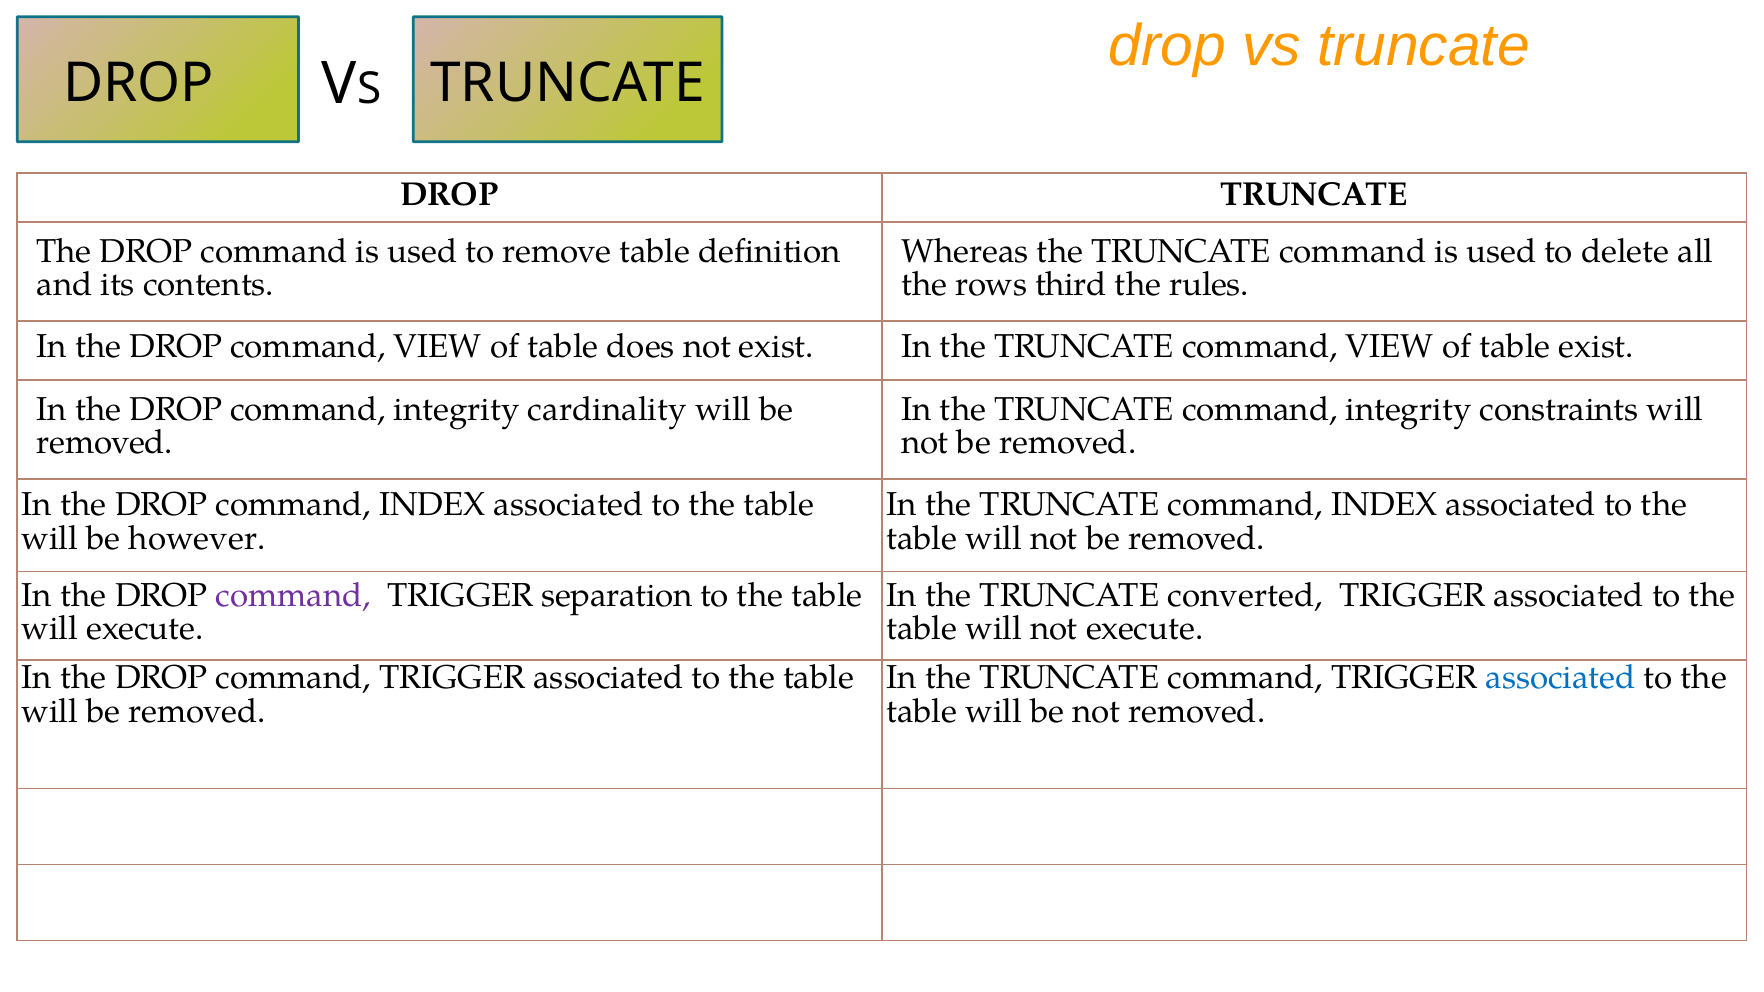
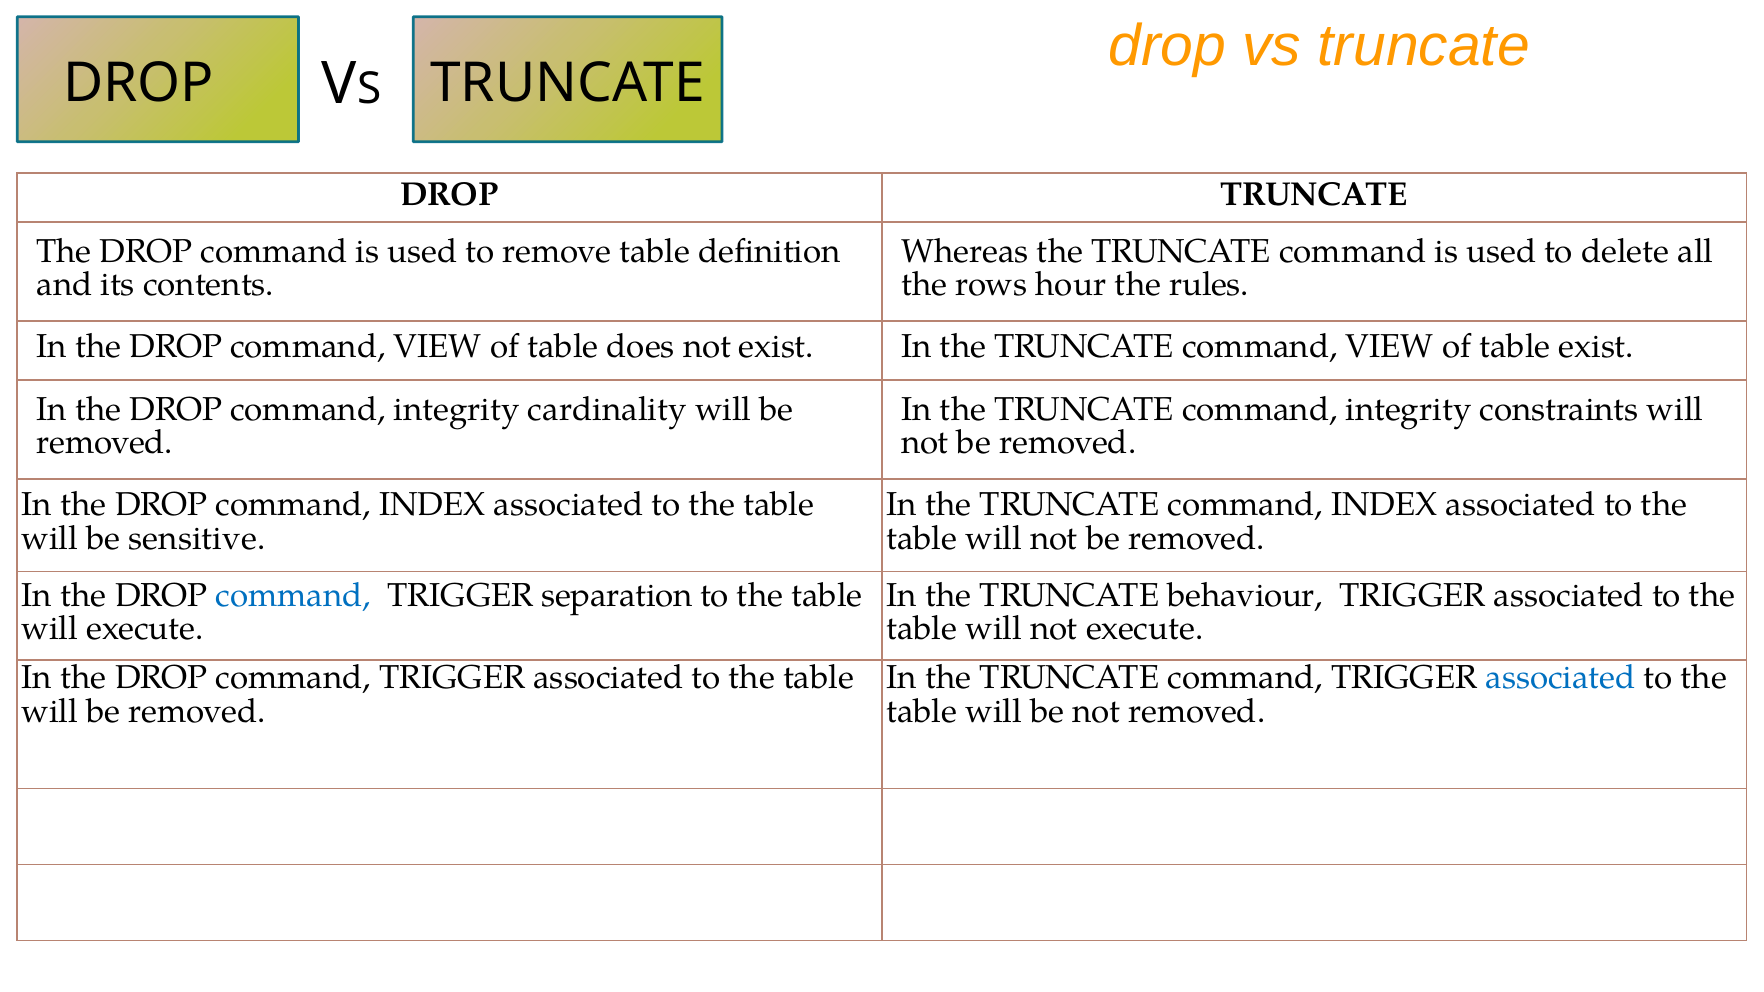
third: third -> hour (1071, 285)
however: however -> sensitive (197, 538)
command colour: purple -> blue (293, 596)
converted: converted -> behaviour (1245, 596)
